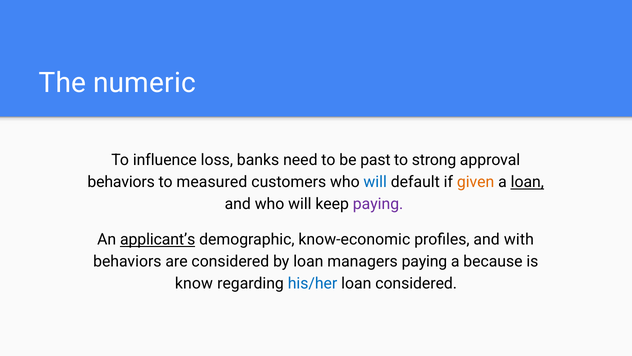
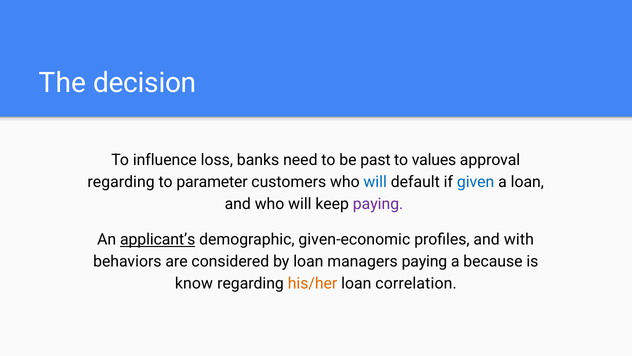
numeric: numeric -> decision (145, 83)
strong: strong -> values (434, 160)
behaviors: behaviors -> regarding (121, 182)
measured: measured -> parameter (212, 182)
given colour: orange -> blue (476, 182)
loan underline: present -> none (527, 182)
know-economic: know-economic -> given-economic (354, 239)
his/her colour: blue -> orange (313, 283)
loan considered: considered -> correlation (416, 283)
